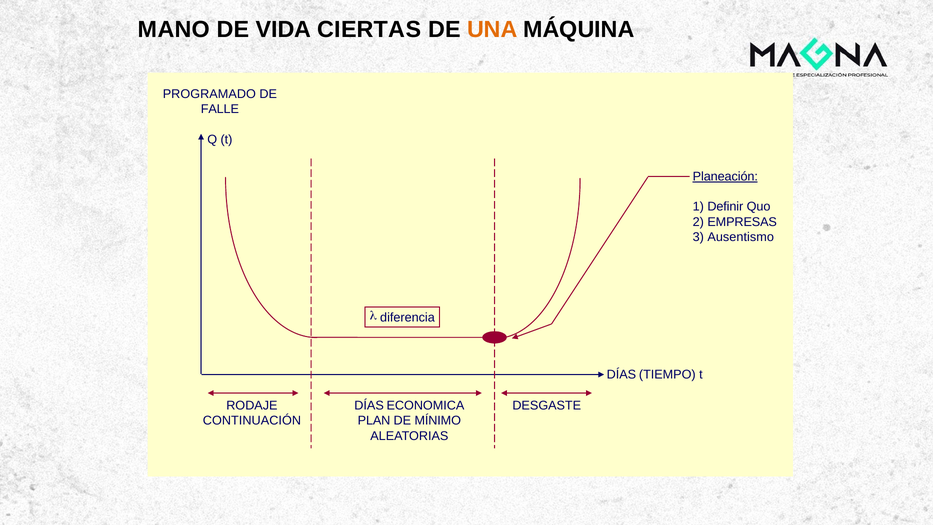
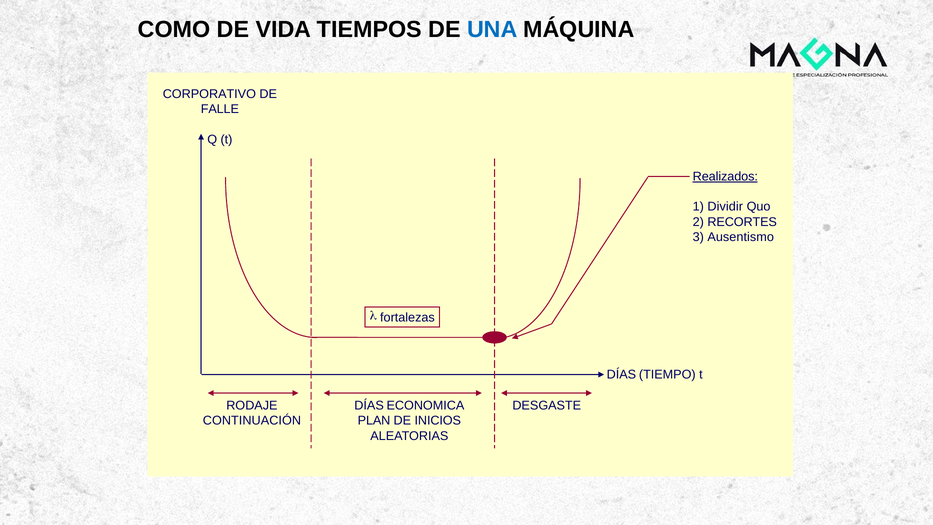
MANO: MANO -> COMO (174, 30)
CIERTAS: CIERTAS -> TIEMPOS (369, 30)
UNA colour: orange -> blue (492, 30)
PROGRAMADO: PROGRAMADO -> CORPORATIVO (209, 94)
Planeación: Planeación -> Realizados (725, 176)
Definir: Definir -> Dividir (725, 207)
EMPRESAS: EMPRESAS -> RECORTES (742, 222)
diferencia: diferencia -> fortalezas (407, 318)
MÍNIMO: MÍNIMO -> INICIOS (438, 421)
